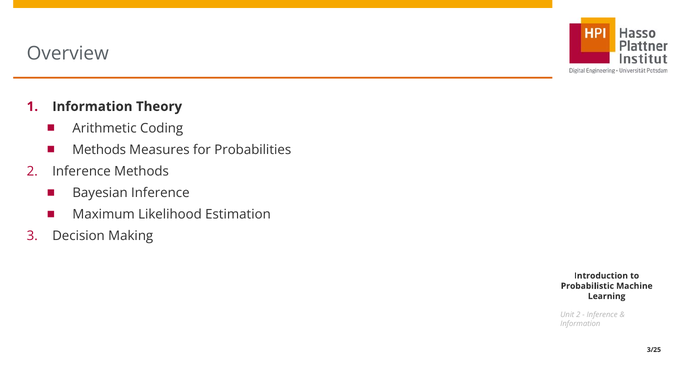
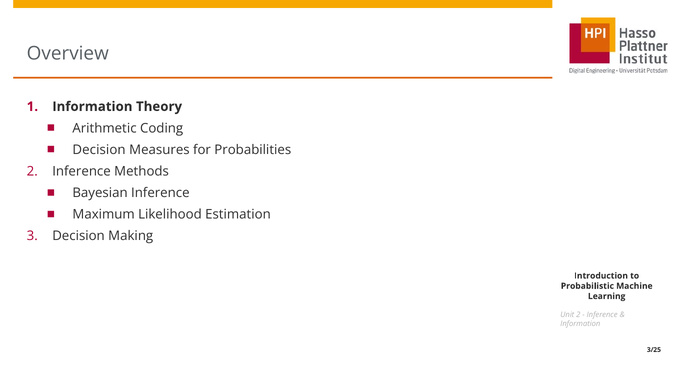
Methods: Methods -> Decision (99, 150)
